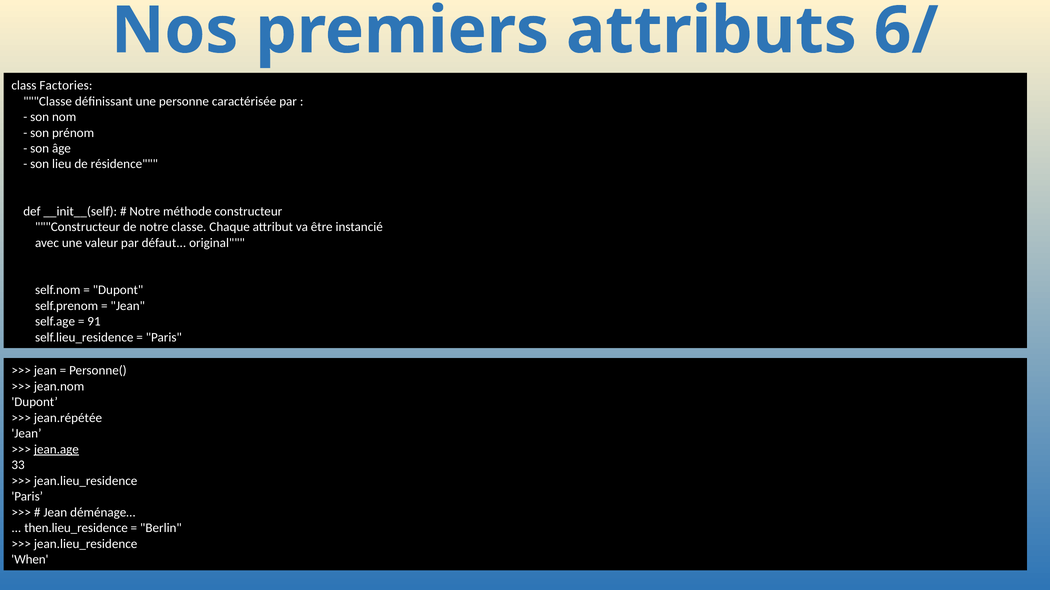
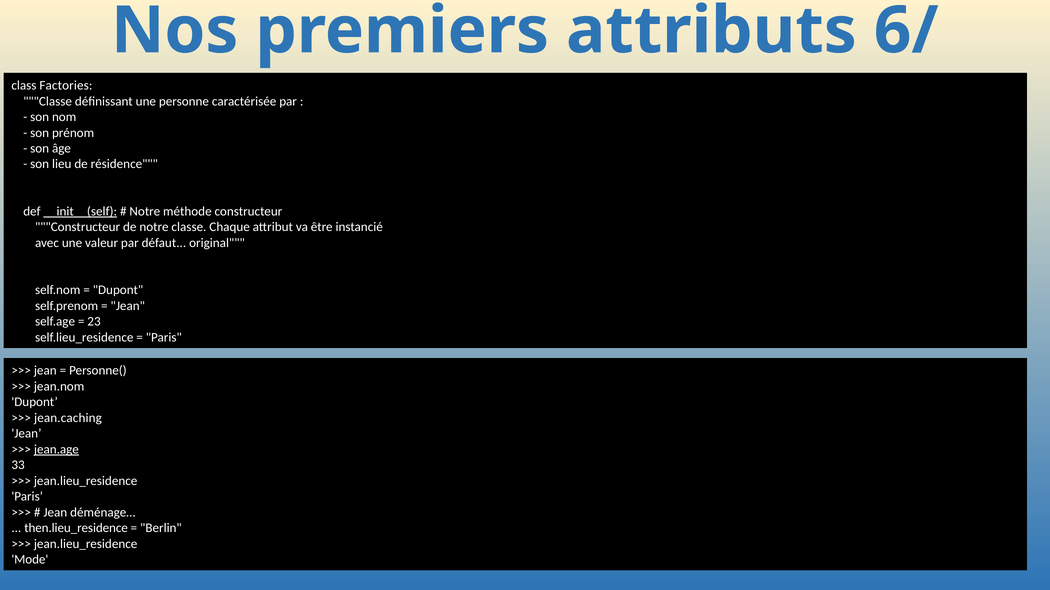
__init__(self underline: none -> present (80, 212)
91: 91 -> 23 (94, 322)
jean.répétée: jean.répétée -> jean.caching (68, 418)
When: When -> Mode (30, 560)
